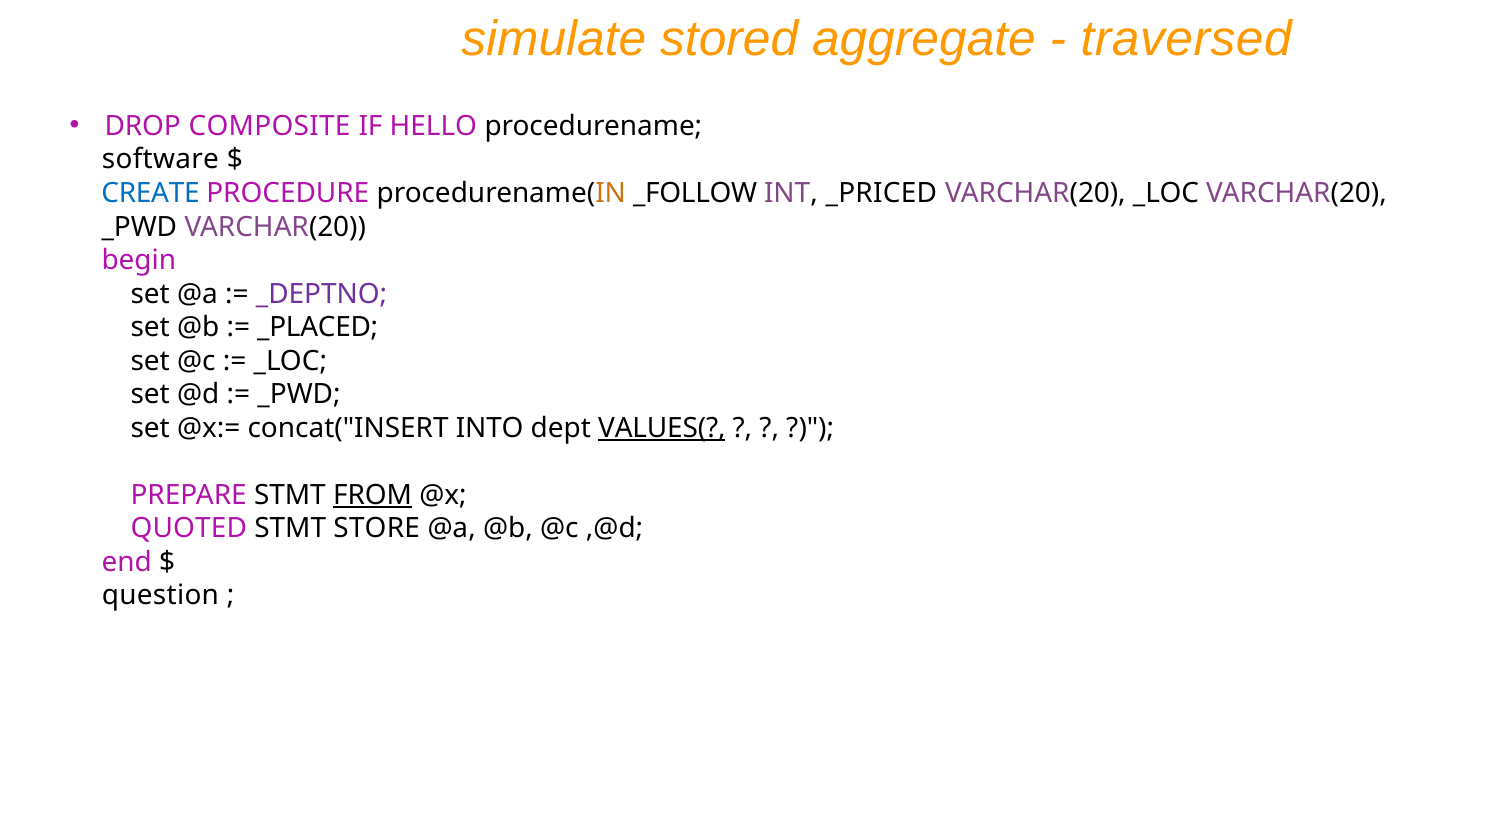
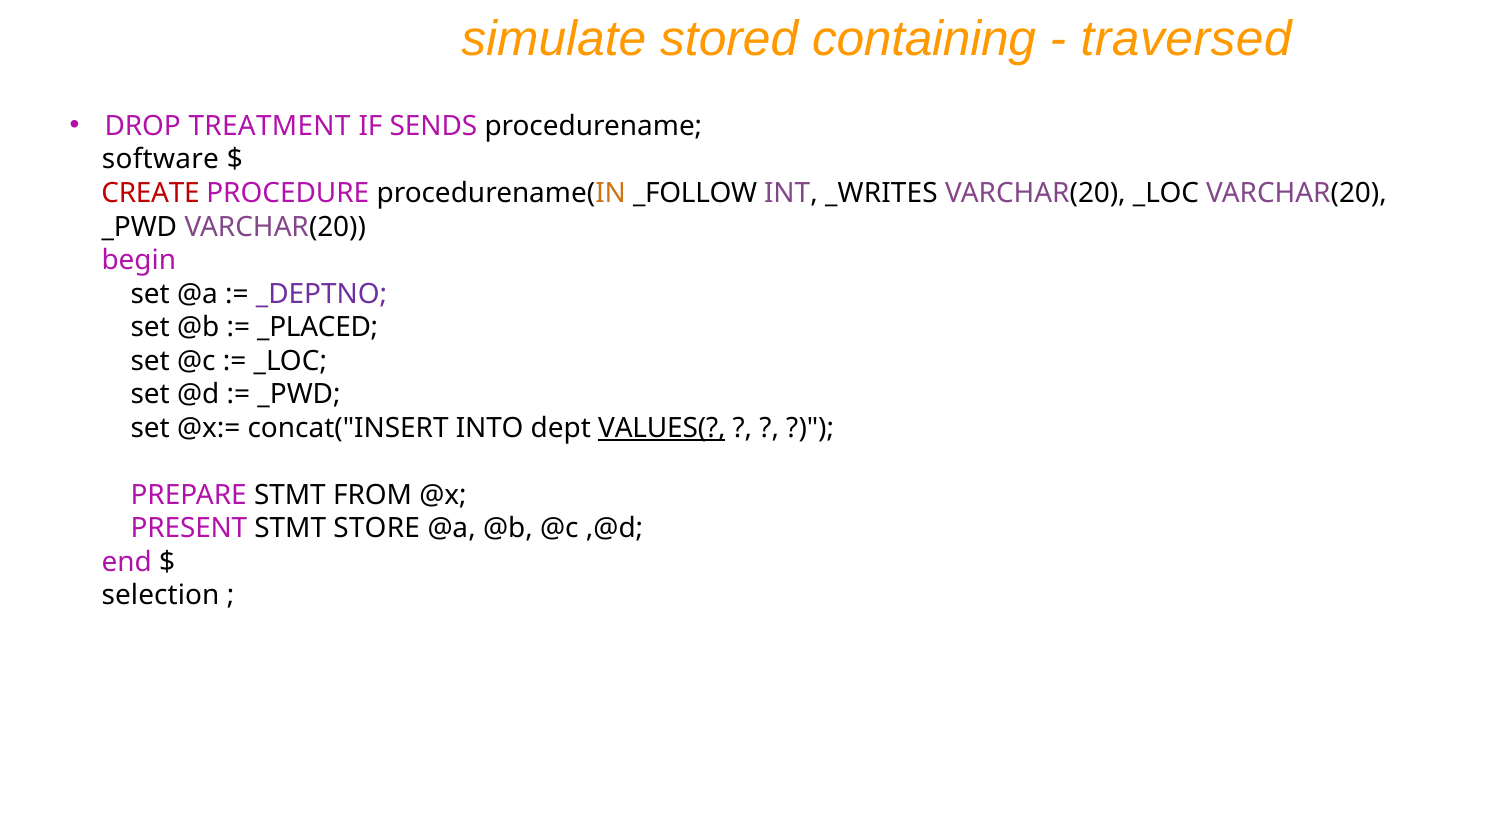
aggregate: aggregate -> containing (924, 39)
COMPOSITE: COMPOSITE -> TREATMENT (270, 126)
HELLO: HELLO -> SENDS (433, 126)
CREATE colour: blue -> red (151, 193)
_PRICED: _PRICED -> _WRITES (881, 193)
FROM underline: present -> none (373, 495)
QUOTED: QUOTED -> PRESENT (189, 529)
question: question -> selection (161, 596)
